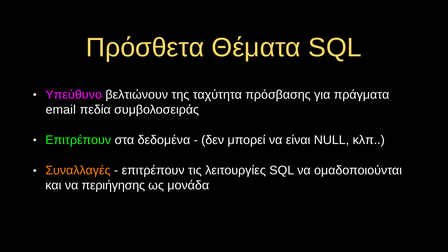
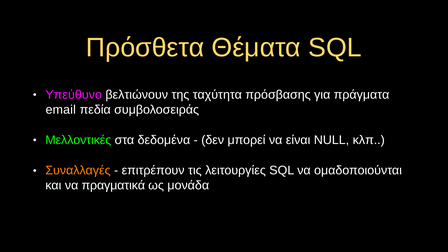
Επιτρέπουν: Επιτρέπουν -> Μελλοντικές (78, 140)
περιήγησης: περιήγησης -> πραγματικά (113, 185)
